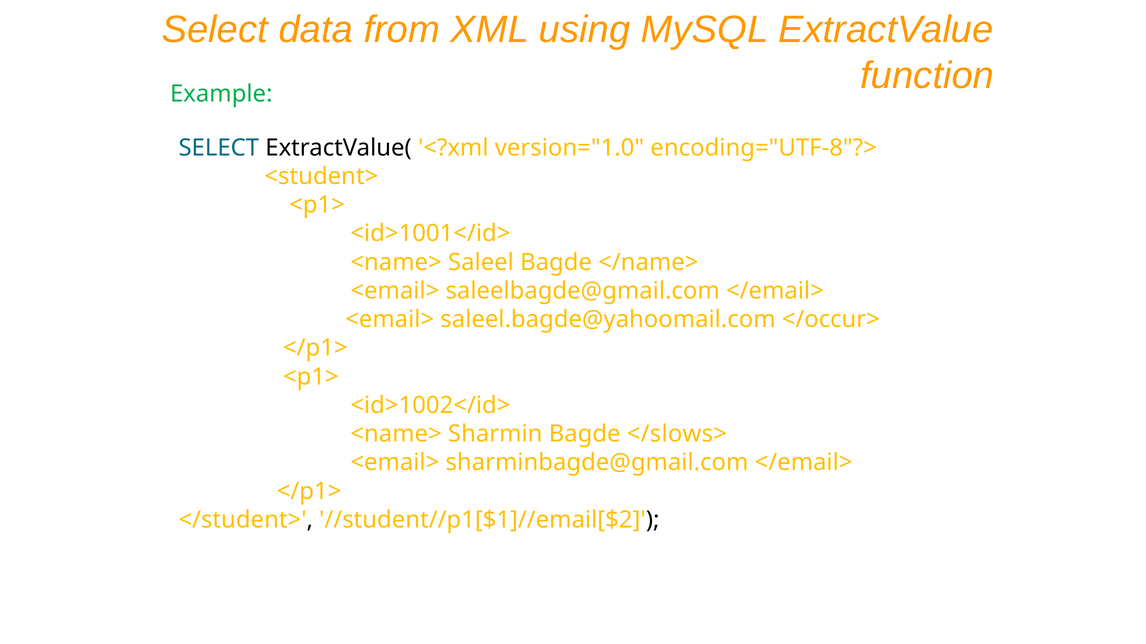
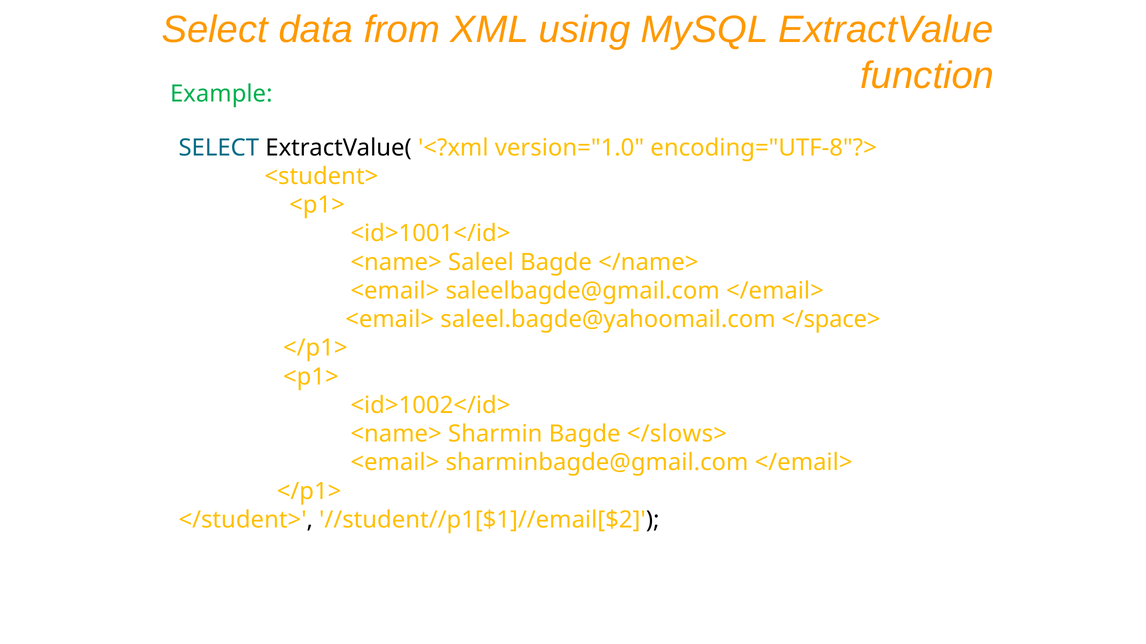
</occur>: </occur> -> </space> (831, 320)
